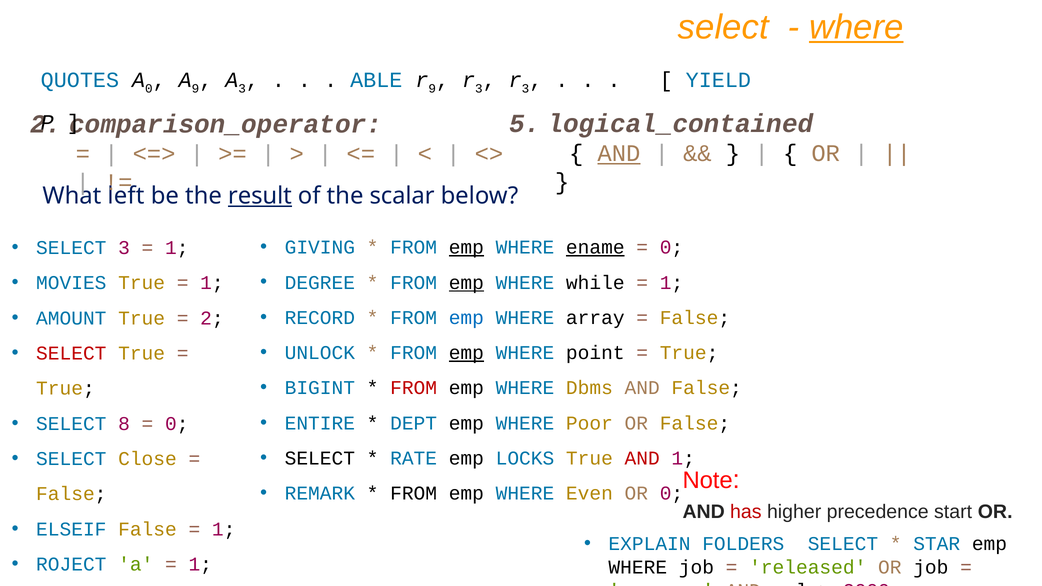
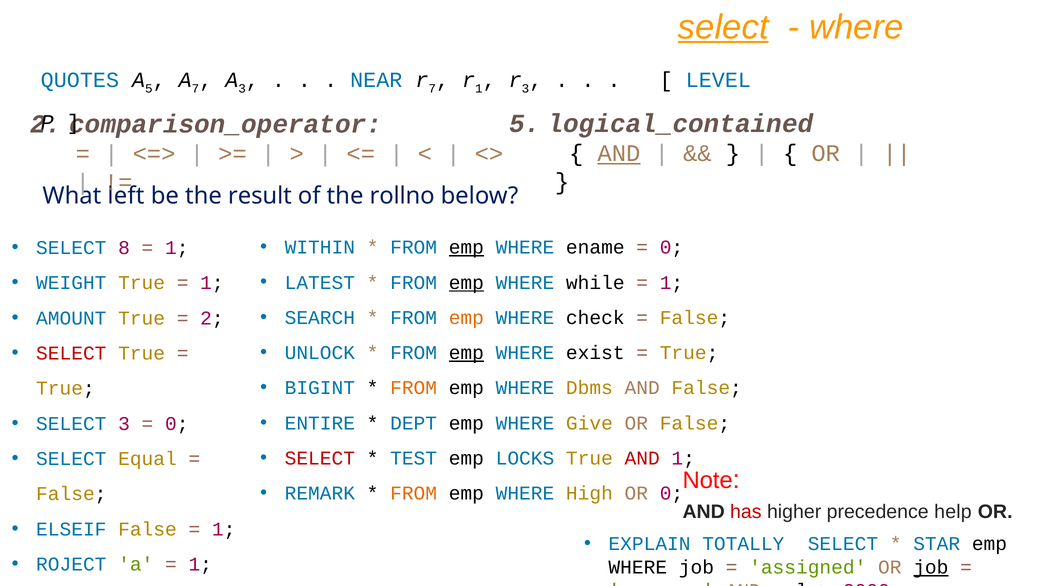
select underline: none -> present (723, 27)
where underline: present -> none (856, 27)
A 0: 0 -> 5 (149, 88)
A 9: 9 -> 7 (195, 88)
ABLE: ABLE -> NEAR (376, 80)
9: 9 -> 7 (432, 88)
3: 3 -> 1 (479, 88)
YIELD: YIELD -> LEVEL (718, 80)
result underline: present -> none (260, 196)
scalar: scalar -> rollno (402, 196)
GIVING: GIVING -> WITHIN (320, 247)
ename underline: present -> none (595, 247)
SELECT 3: 3 -> 8 (124, 248)
DEGREE: DEGREE -> LATEST (320, 283)
MOVIES: MOVIES -> WEIGHT (71, 283)
RECORD: RECORD -> SEARCH (320, 318)
emp colour: blue -> orange (466, 318)
array: array -> check (595, 318)
point: point -> exist (595, 353)
FROM colour: red -> orange (414, 388)
Poor: Poor -> Give (589, 423)
SELECT 8: 8 -> 3 (124, 424)
SELECT colour: black -> red (320, 458)
RATE: RATE -> TEST (414, 458)
Close: Close -> Equal (147, 459)
FROM colour: black -> orange (414, 494)
Even: Even -> High (589, 494)
start: start -> help (953, 512)
FOLDERS: FOLDERS -> TOTALLY (743, 544)
released: released -> assigned (808, 567)
job underline: none -> present (931, 567)
